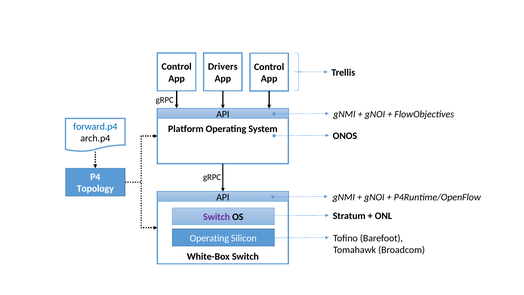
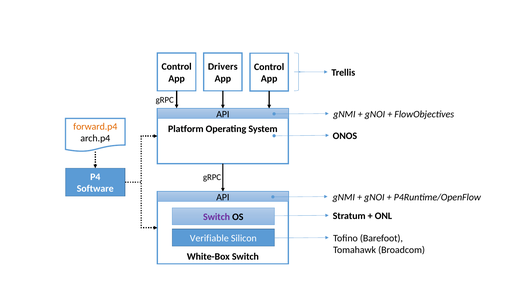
forward.p4 colour: blue -> orange (95, 126)
Topology: Topology -> Software (95, 189)
Operating: Operating -> Verifiable (209, 238)
